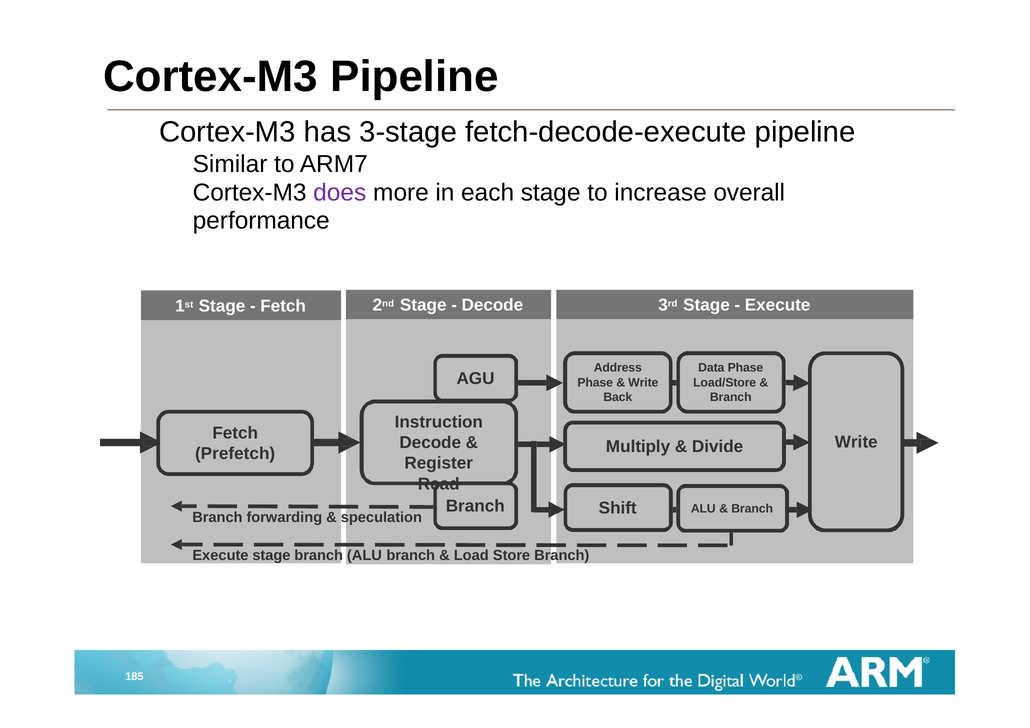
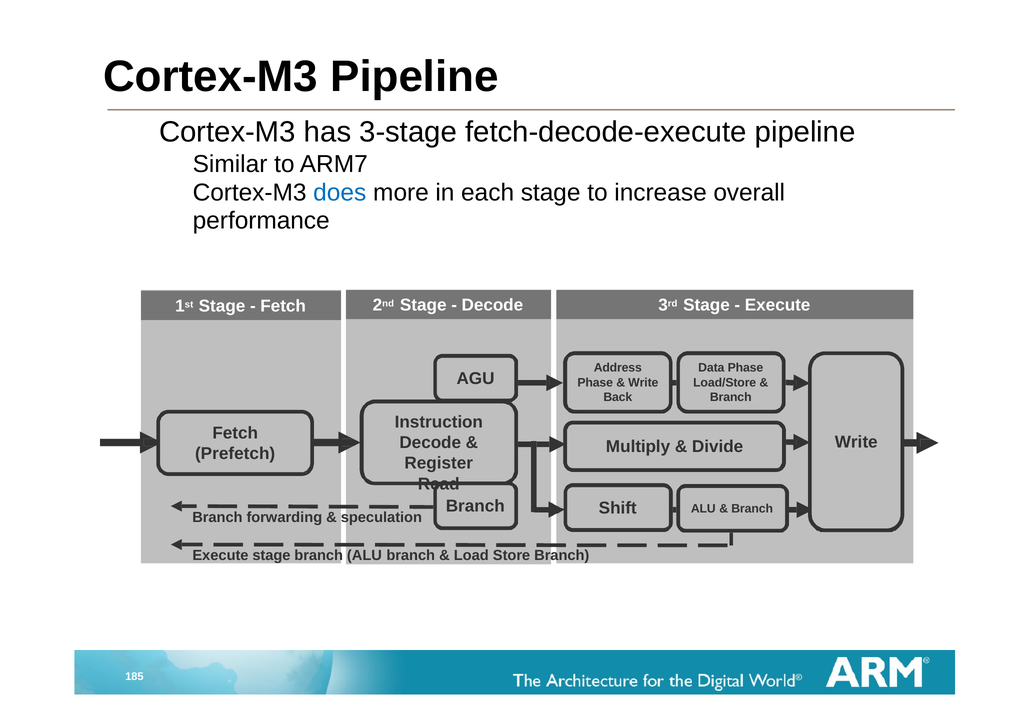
does colour: purple -> blue (340, 193)
